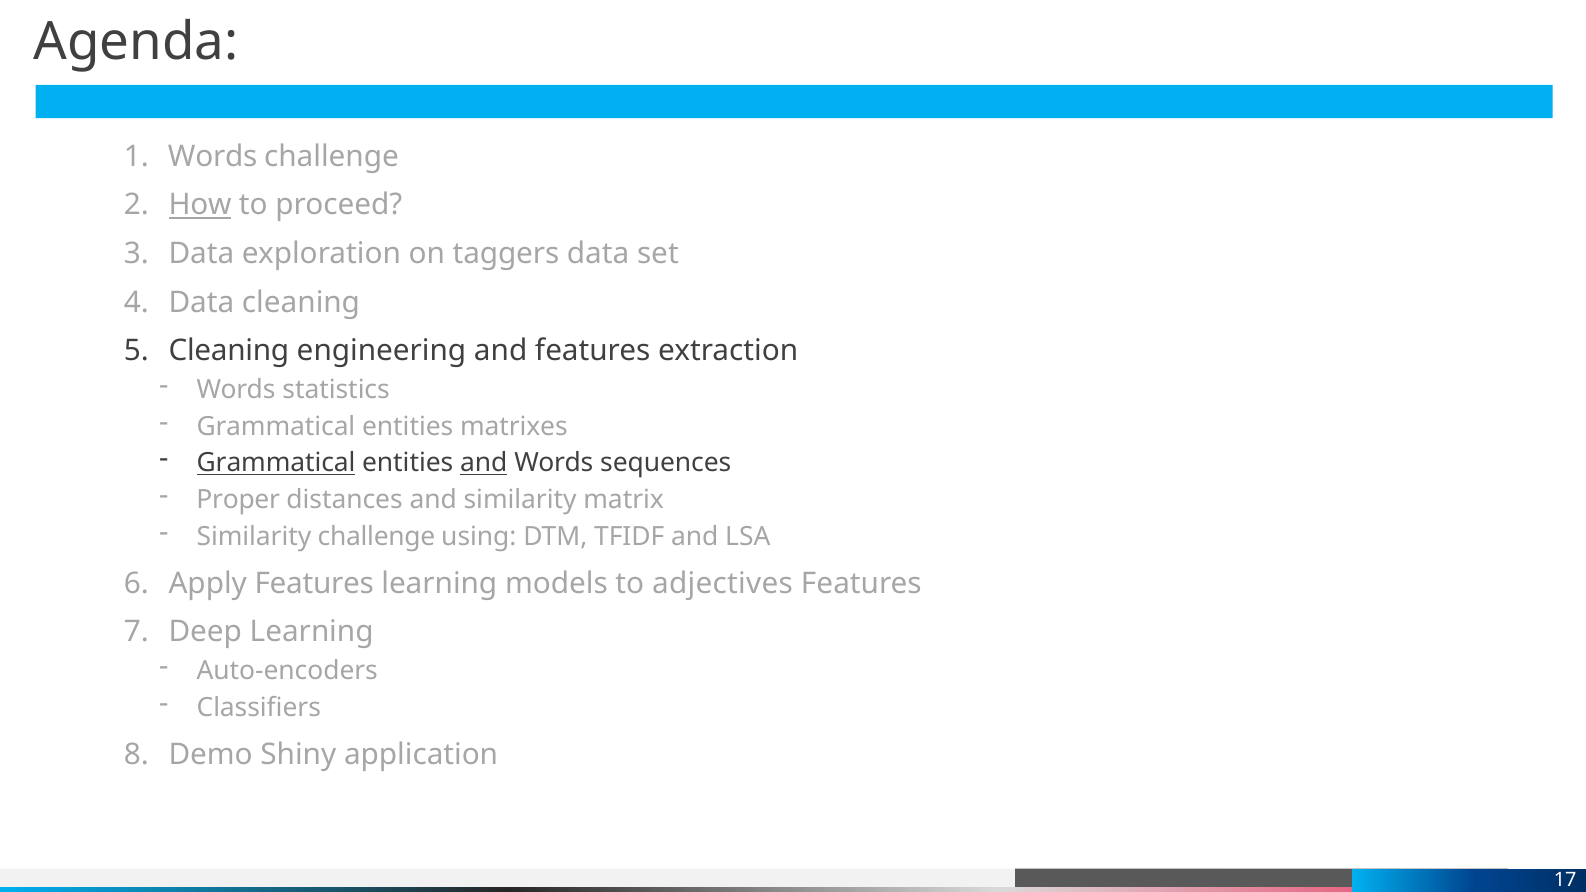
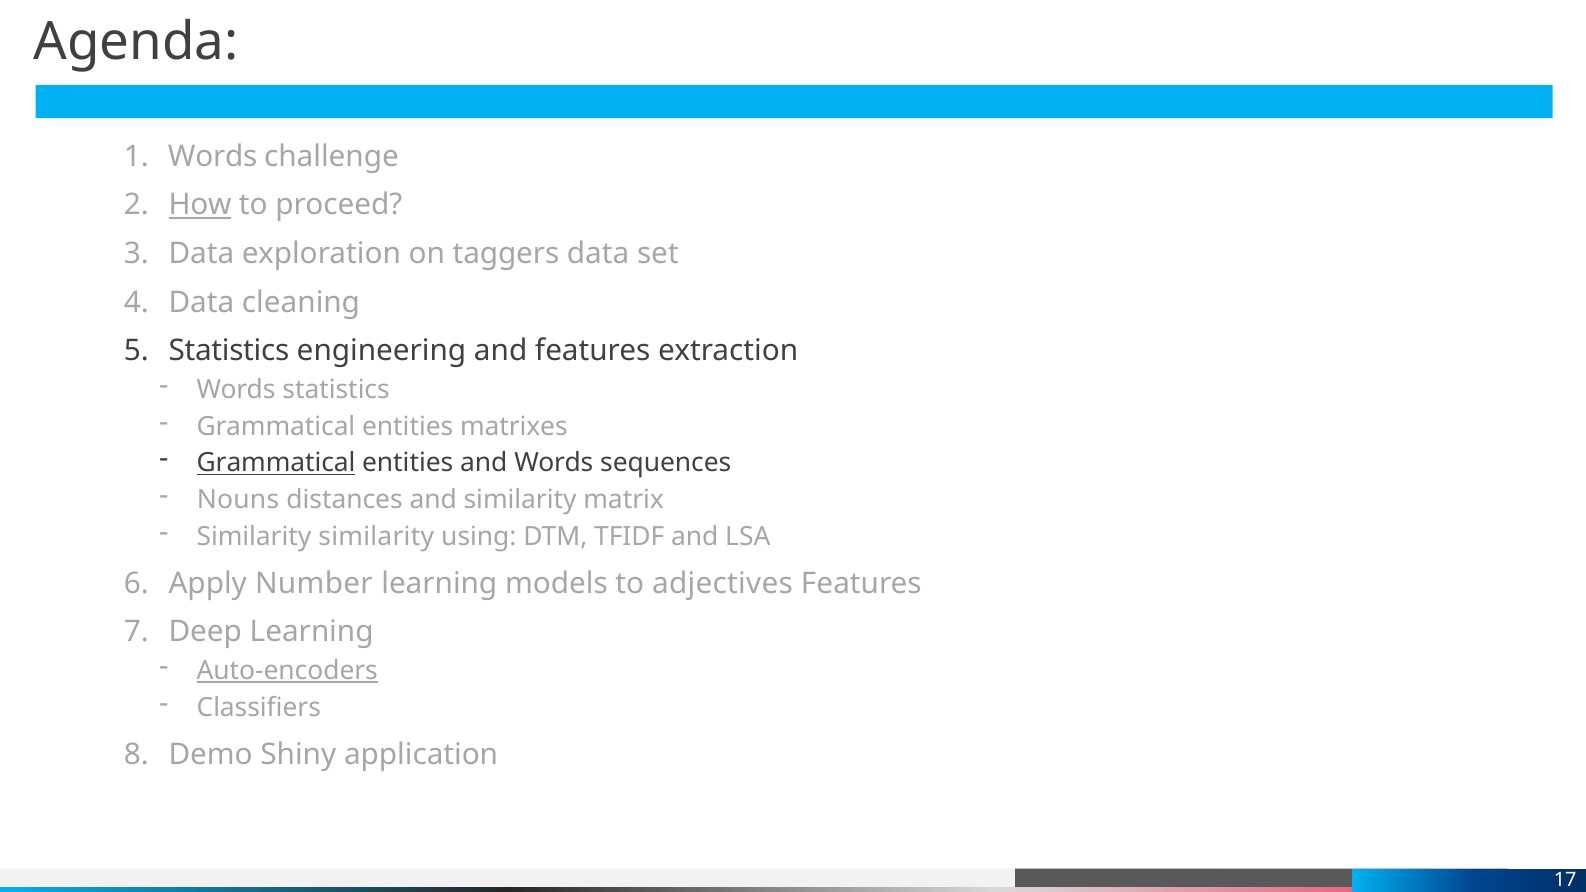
Cleaning: Cleaning -> Statistics (229, 351)
and underline: present -> none (484, 463)
Proper: Proper -> Nouns (238, 500)
Similarity challenge: challenge -> similarity (376, 537)
Apply Features: Features -> Number (314, 584)
Auto-encoders underline: none -> present (287, 671)
